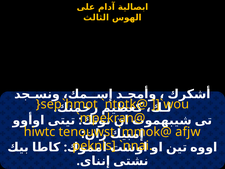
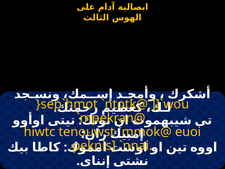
afjw: afjw -> euoi (188, 132)
